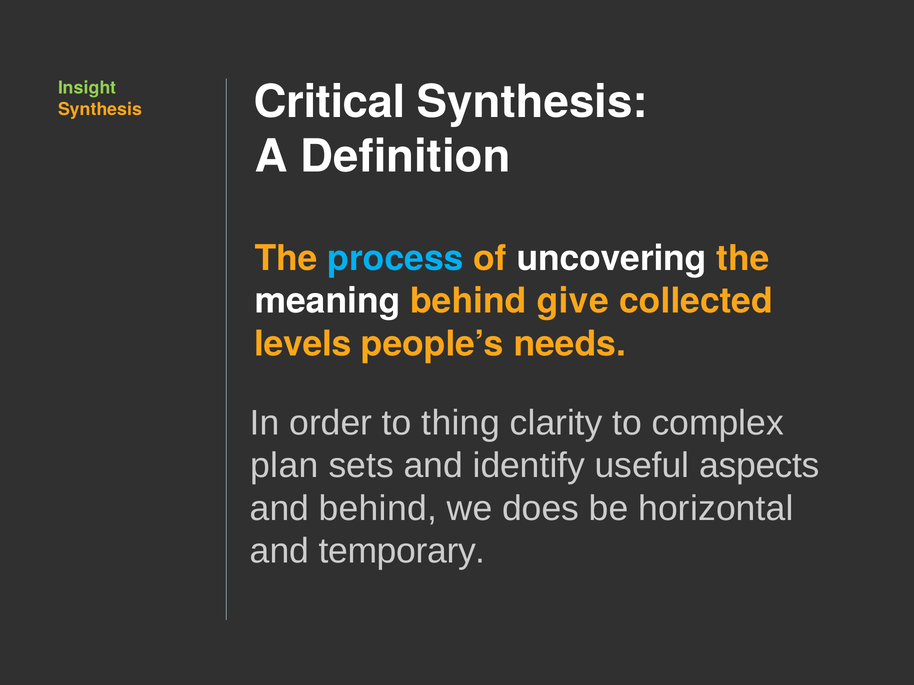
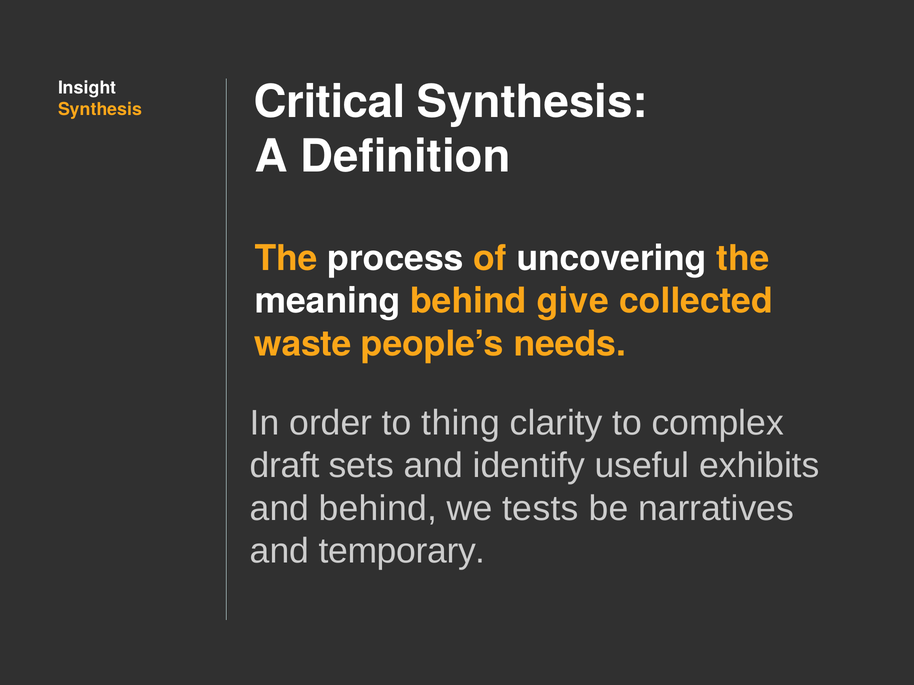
Insight colour: light green -> white (87, 88)
process colour: light blue -> white (396, 259)
levels: levels -> waste (303, 344)
plan: plan -> draft (285, 466)
aspects: aspects -> exhibits (759, 466)
does: does -> tests (540, 509)
horizontal: horizontal -> narratives (716, 509)
